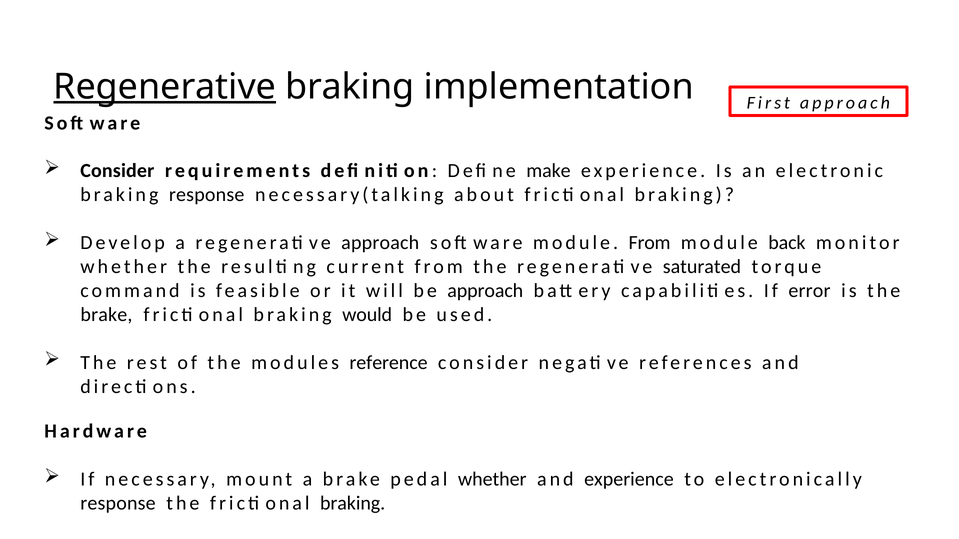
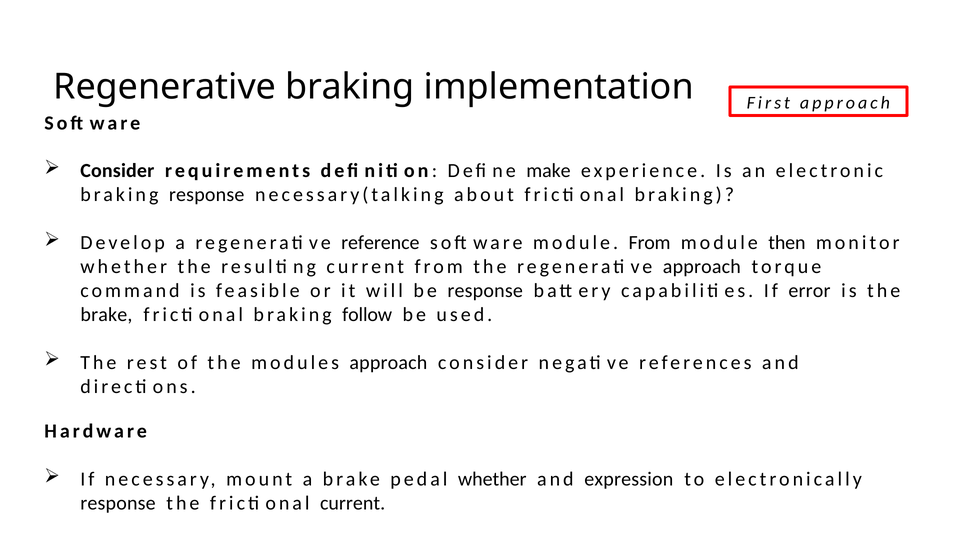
Regenerative underline: present -> none (165, 87)
approach: approach -> reference (380, 243)
back: back -> then (787, 243)
saturated: saturated -> approach (702, 267)
be approach: approach -> response (485, 291)
would: would -> follow (367, 315)
modules reference: reference -> approach (388, 363)
and experience: experience -> expression (629, 480)
braking: braking -> current (353, 504)
